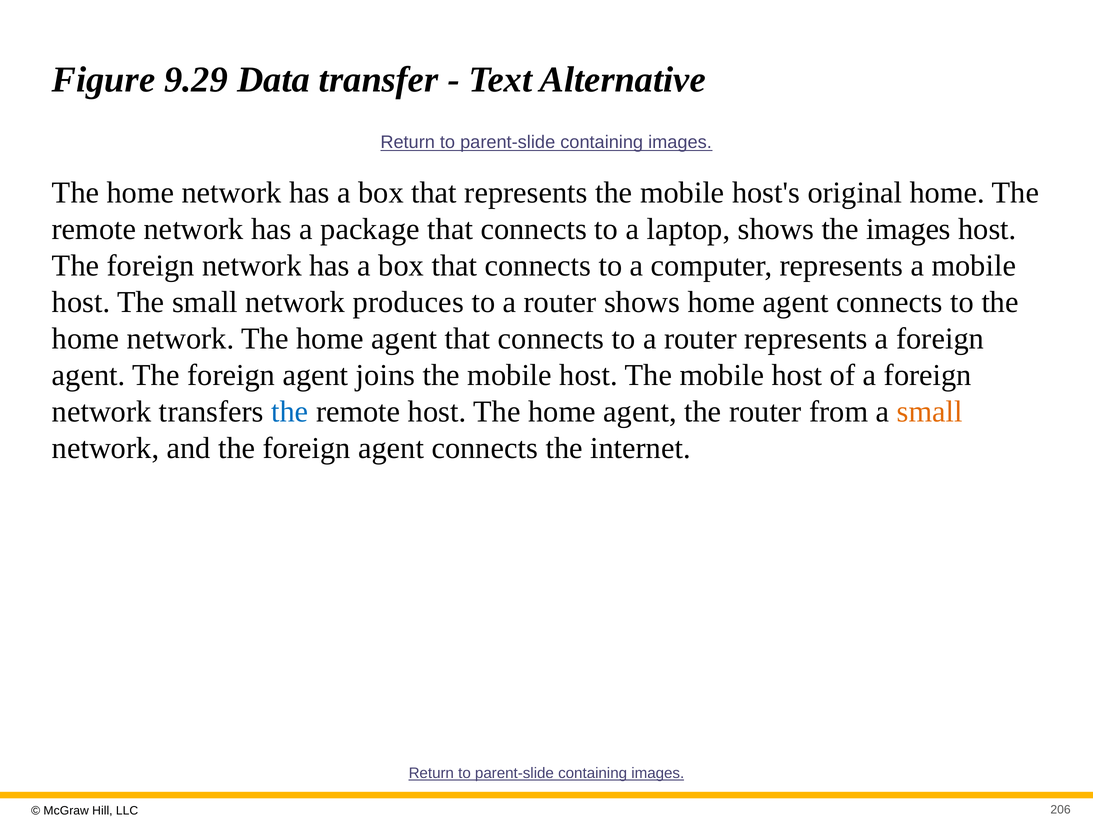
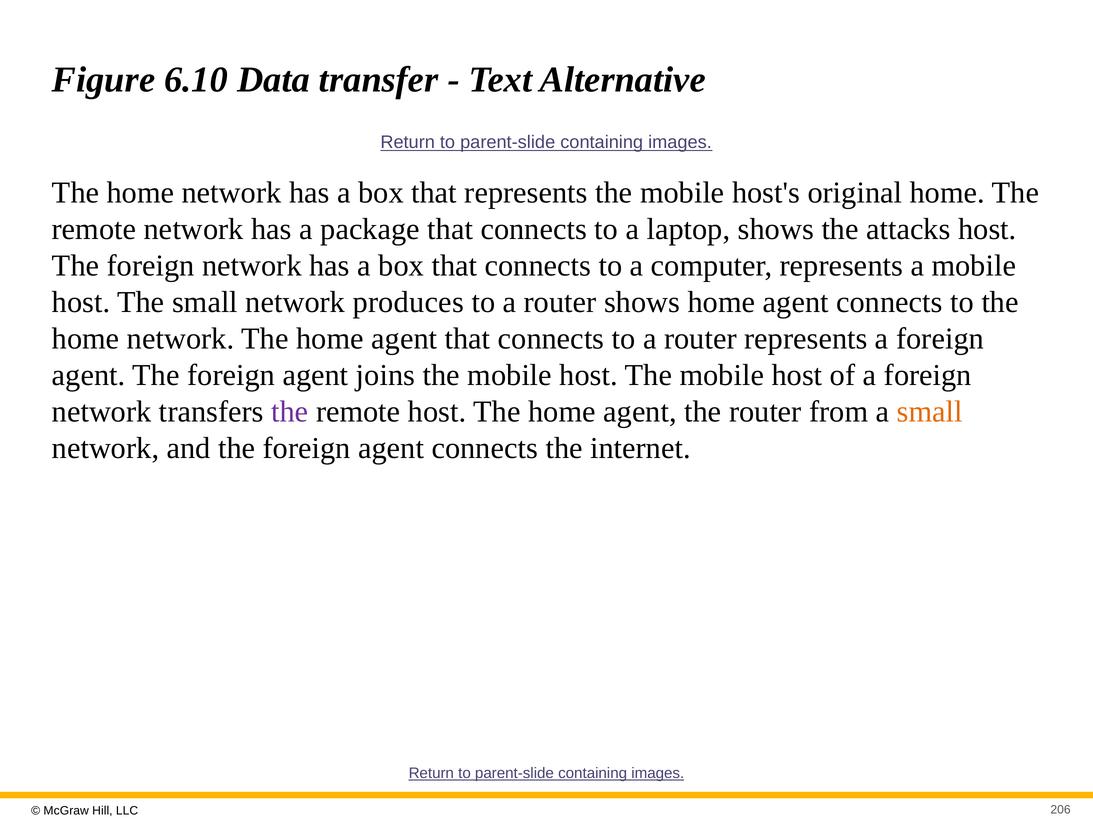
9.29: 9.29 -> 6.10 (196, 80)
the images: images -> attacks (908, 229)
the colour: blue -> purple (290, 412)
